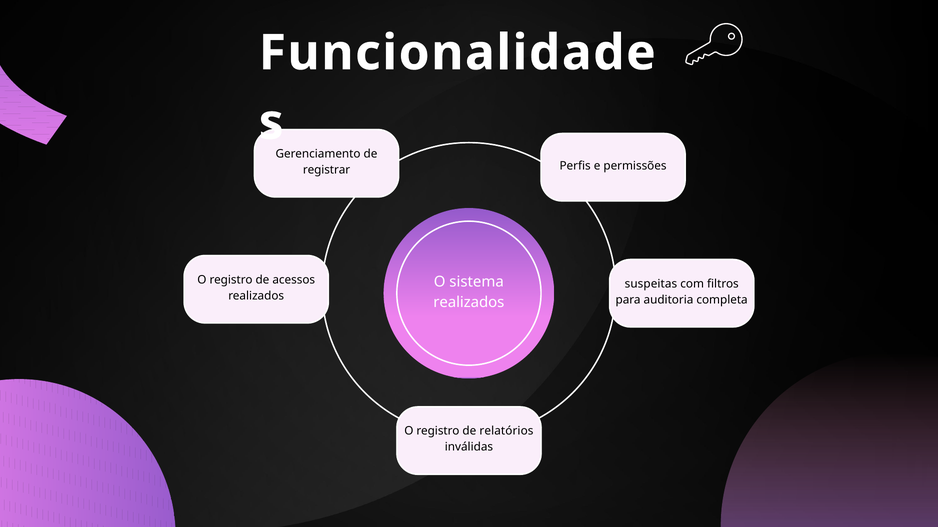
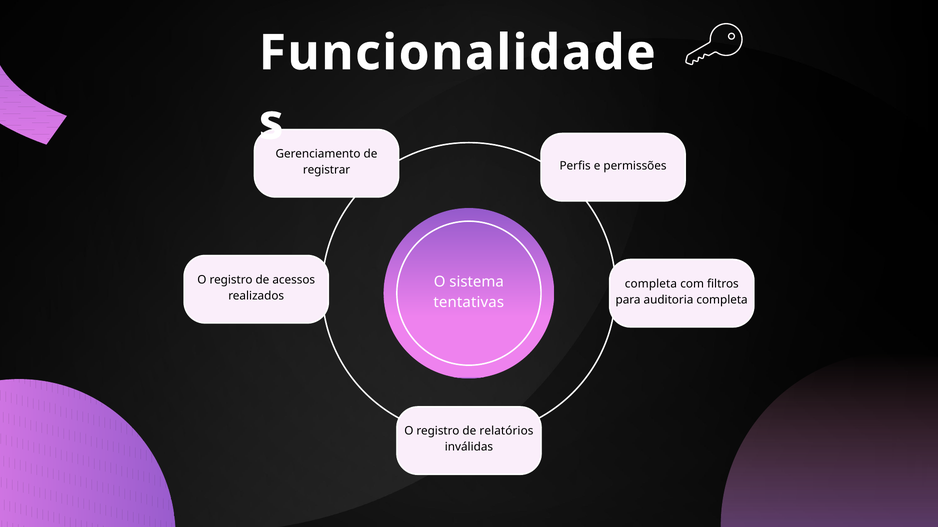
suspeitas: suspeitas -> completa (651, 284)
realizados: realizados -> tentativas (469, 303)
